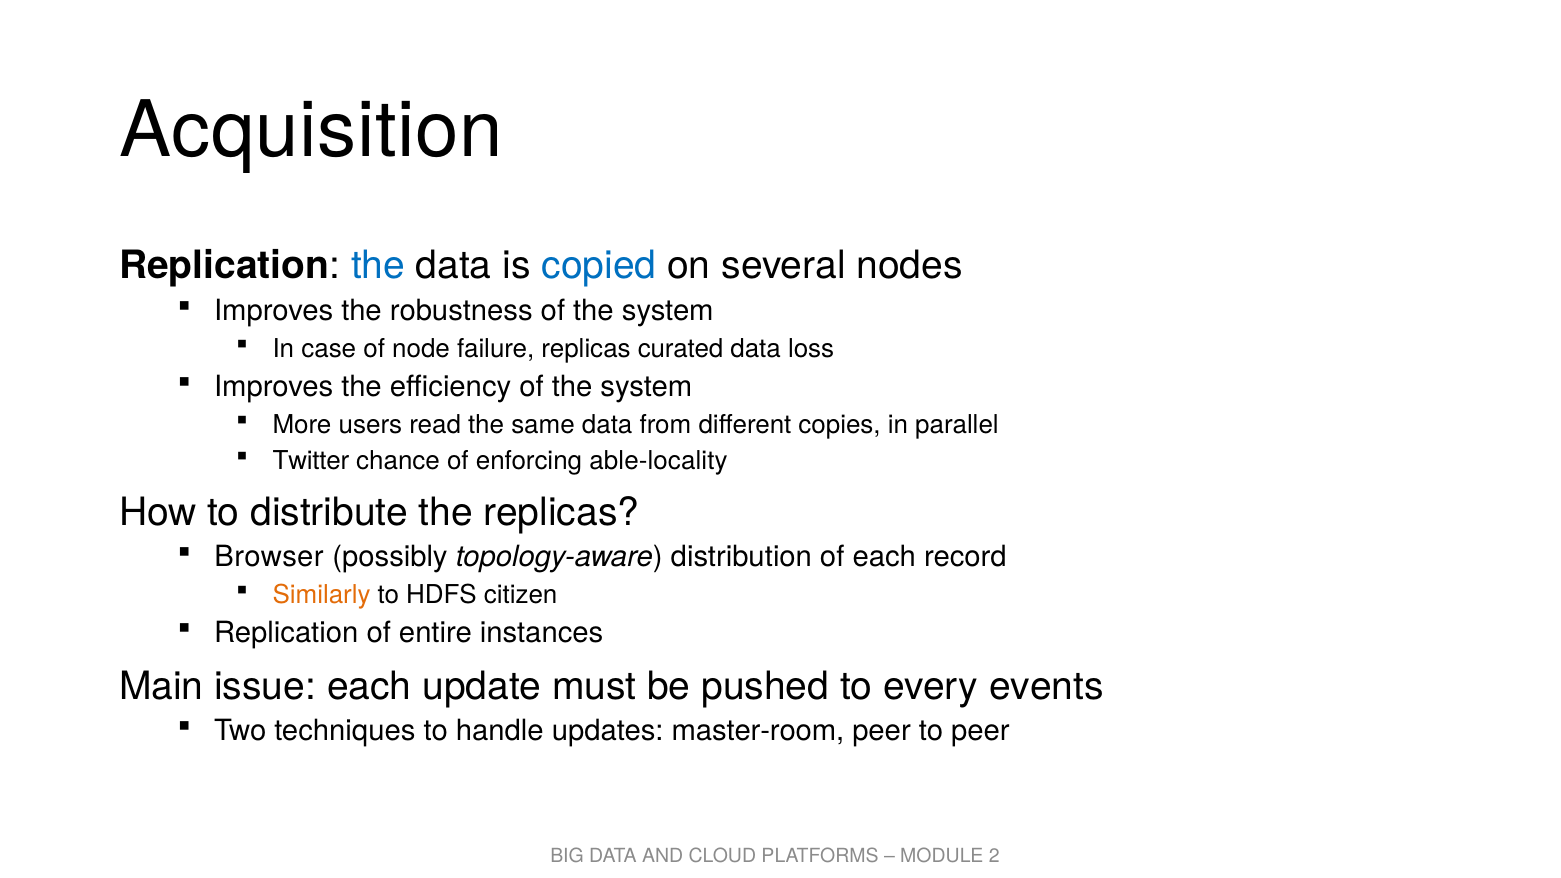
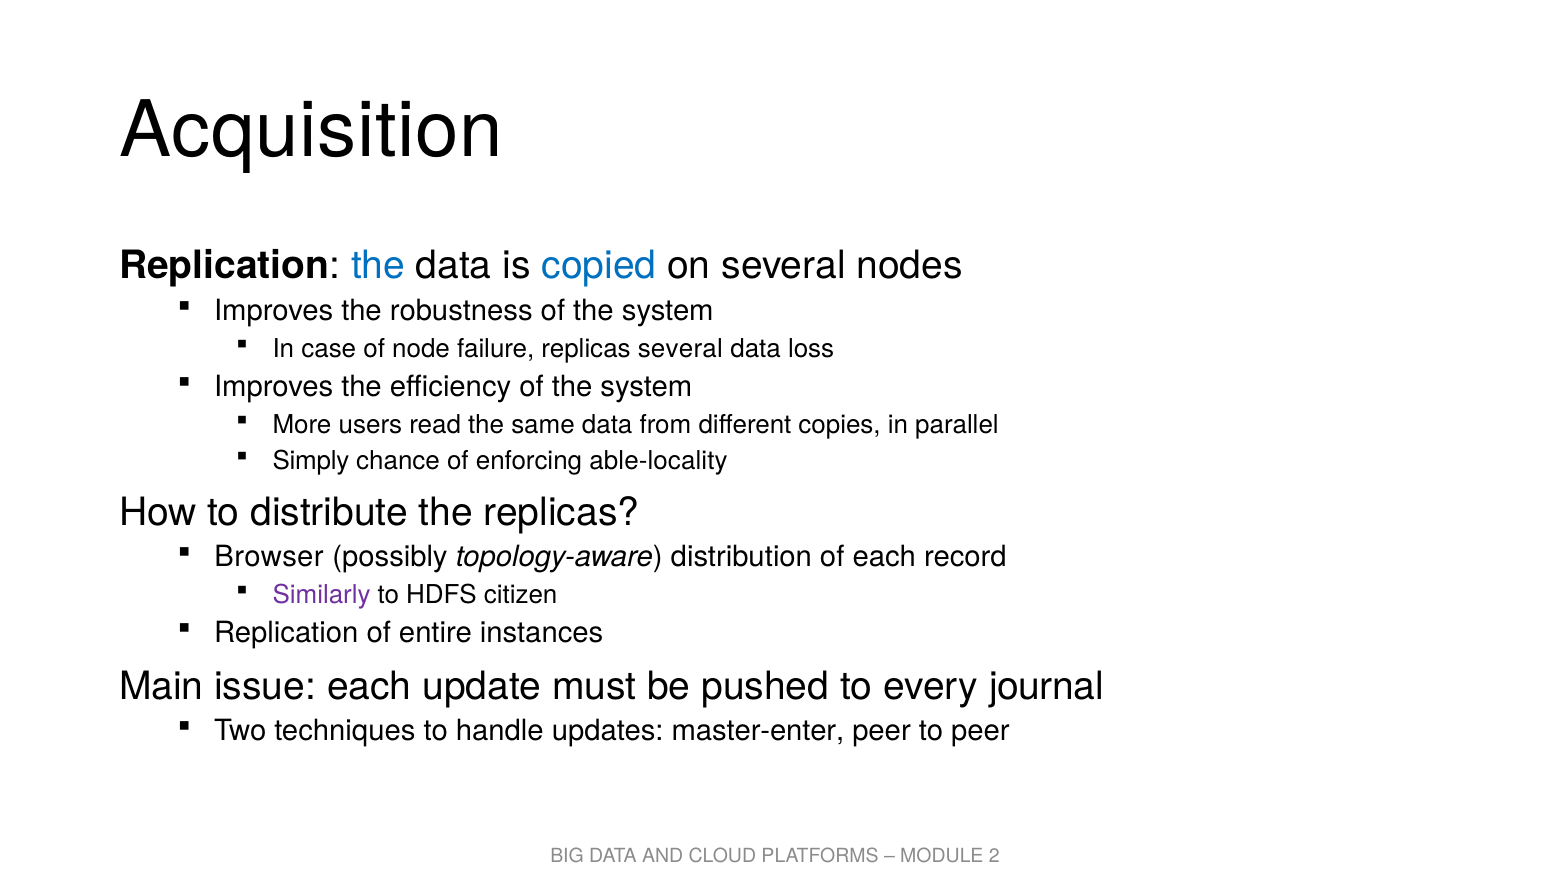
replicas curated: curated -> several (680, 349)
Twitter: Twitter -> Simply (311, 461)
Similarly colour: orange -> purple (322, 595)
events: events -> journal (1046, 686)
master-room: master-room -> master-enter (758, 731)
